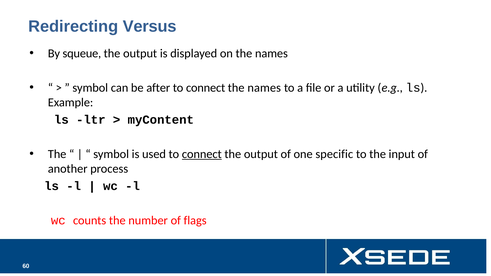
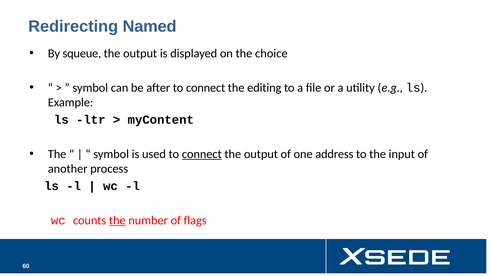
Versus: Versus -> Named (150, 27)
on the names: names -> choice (271, 54)
names: names -> editing (264, 88)
specific: specific -> address (334, 154)
the underline: none -> present (117, 221)
